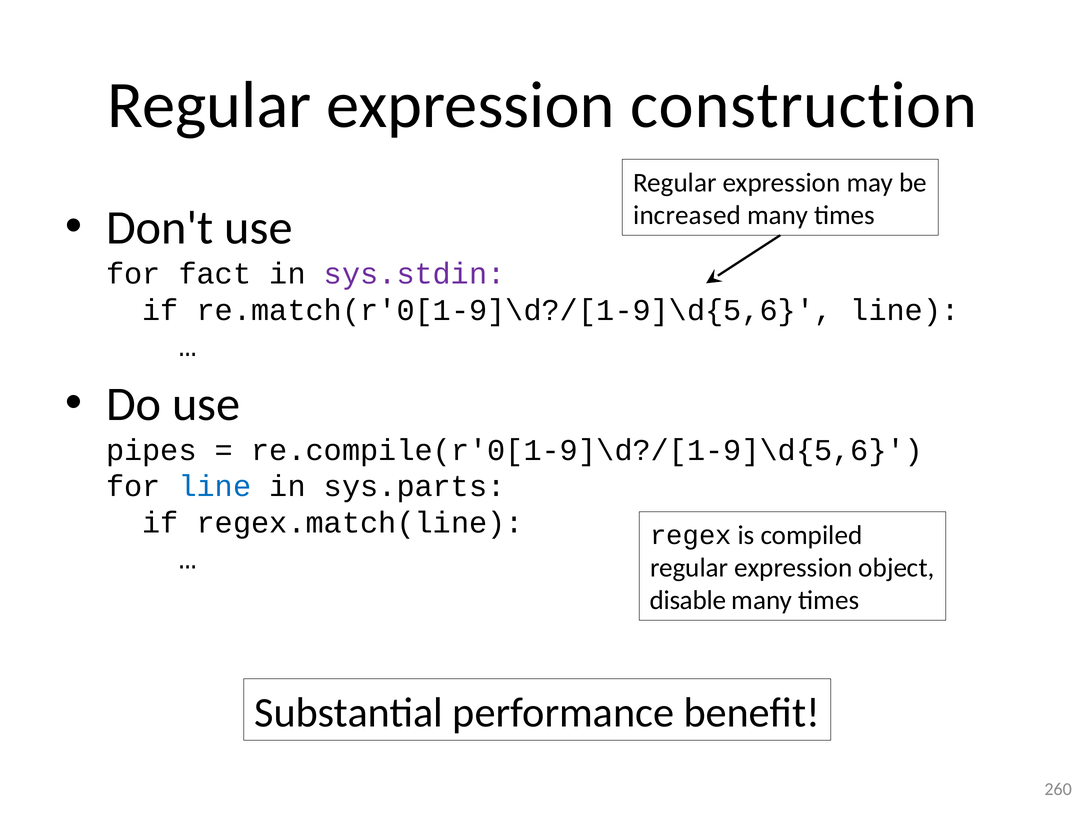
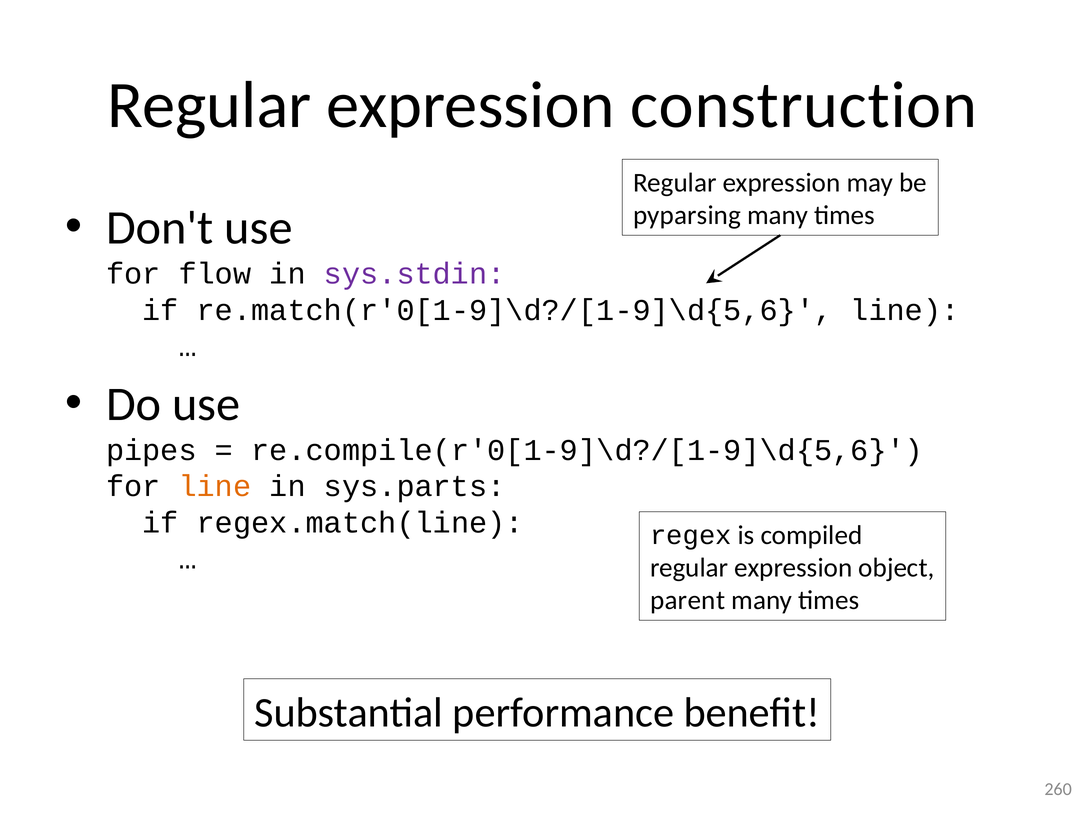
increased: increased -> pyparsing (687, 215)
fact: fact -> flow (215, 274)
line colour: blue -> orange (215, 487)
disable: disable -> parent (688, 601)
